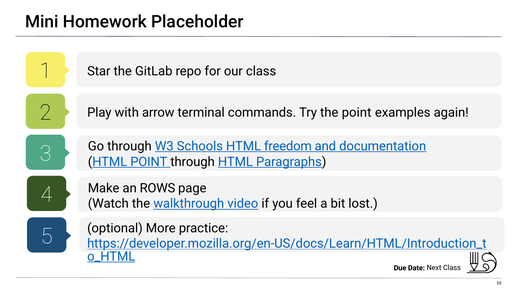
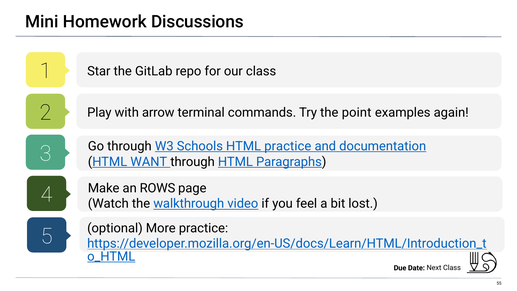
Placeholder: Placeholder -> Discussions (197, 22)
HTML freedom: freedom -> practice (288, 146)
HTML POINT: POINT -> WANT (149, 162)
